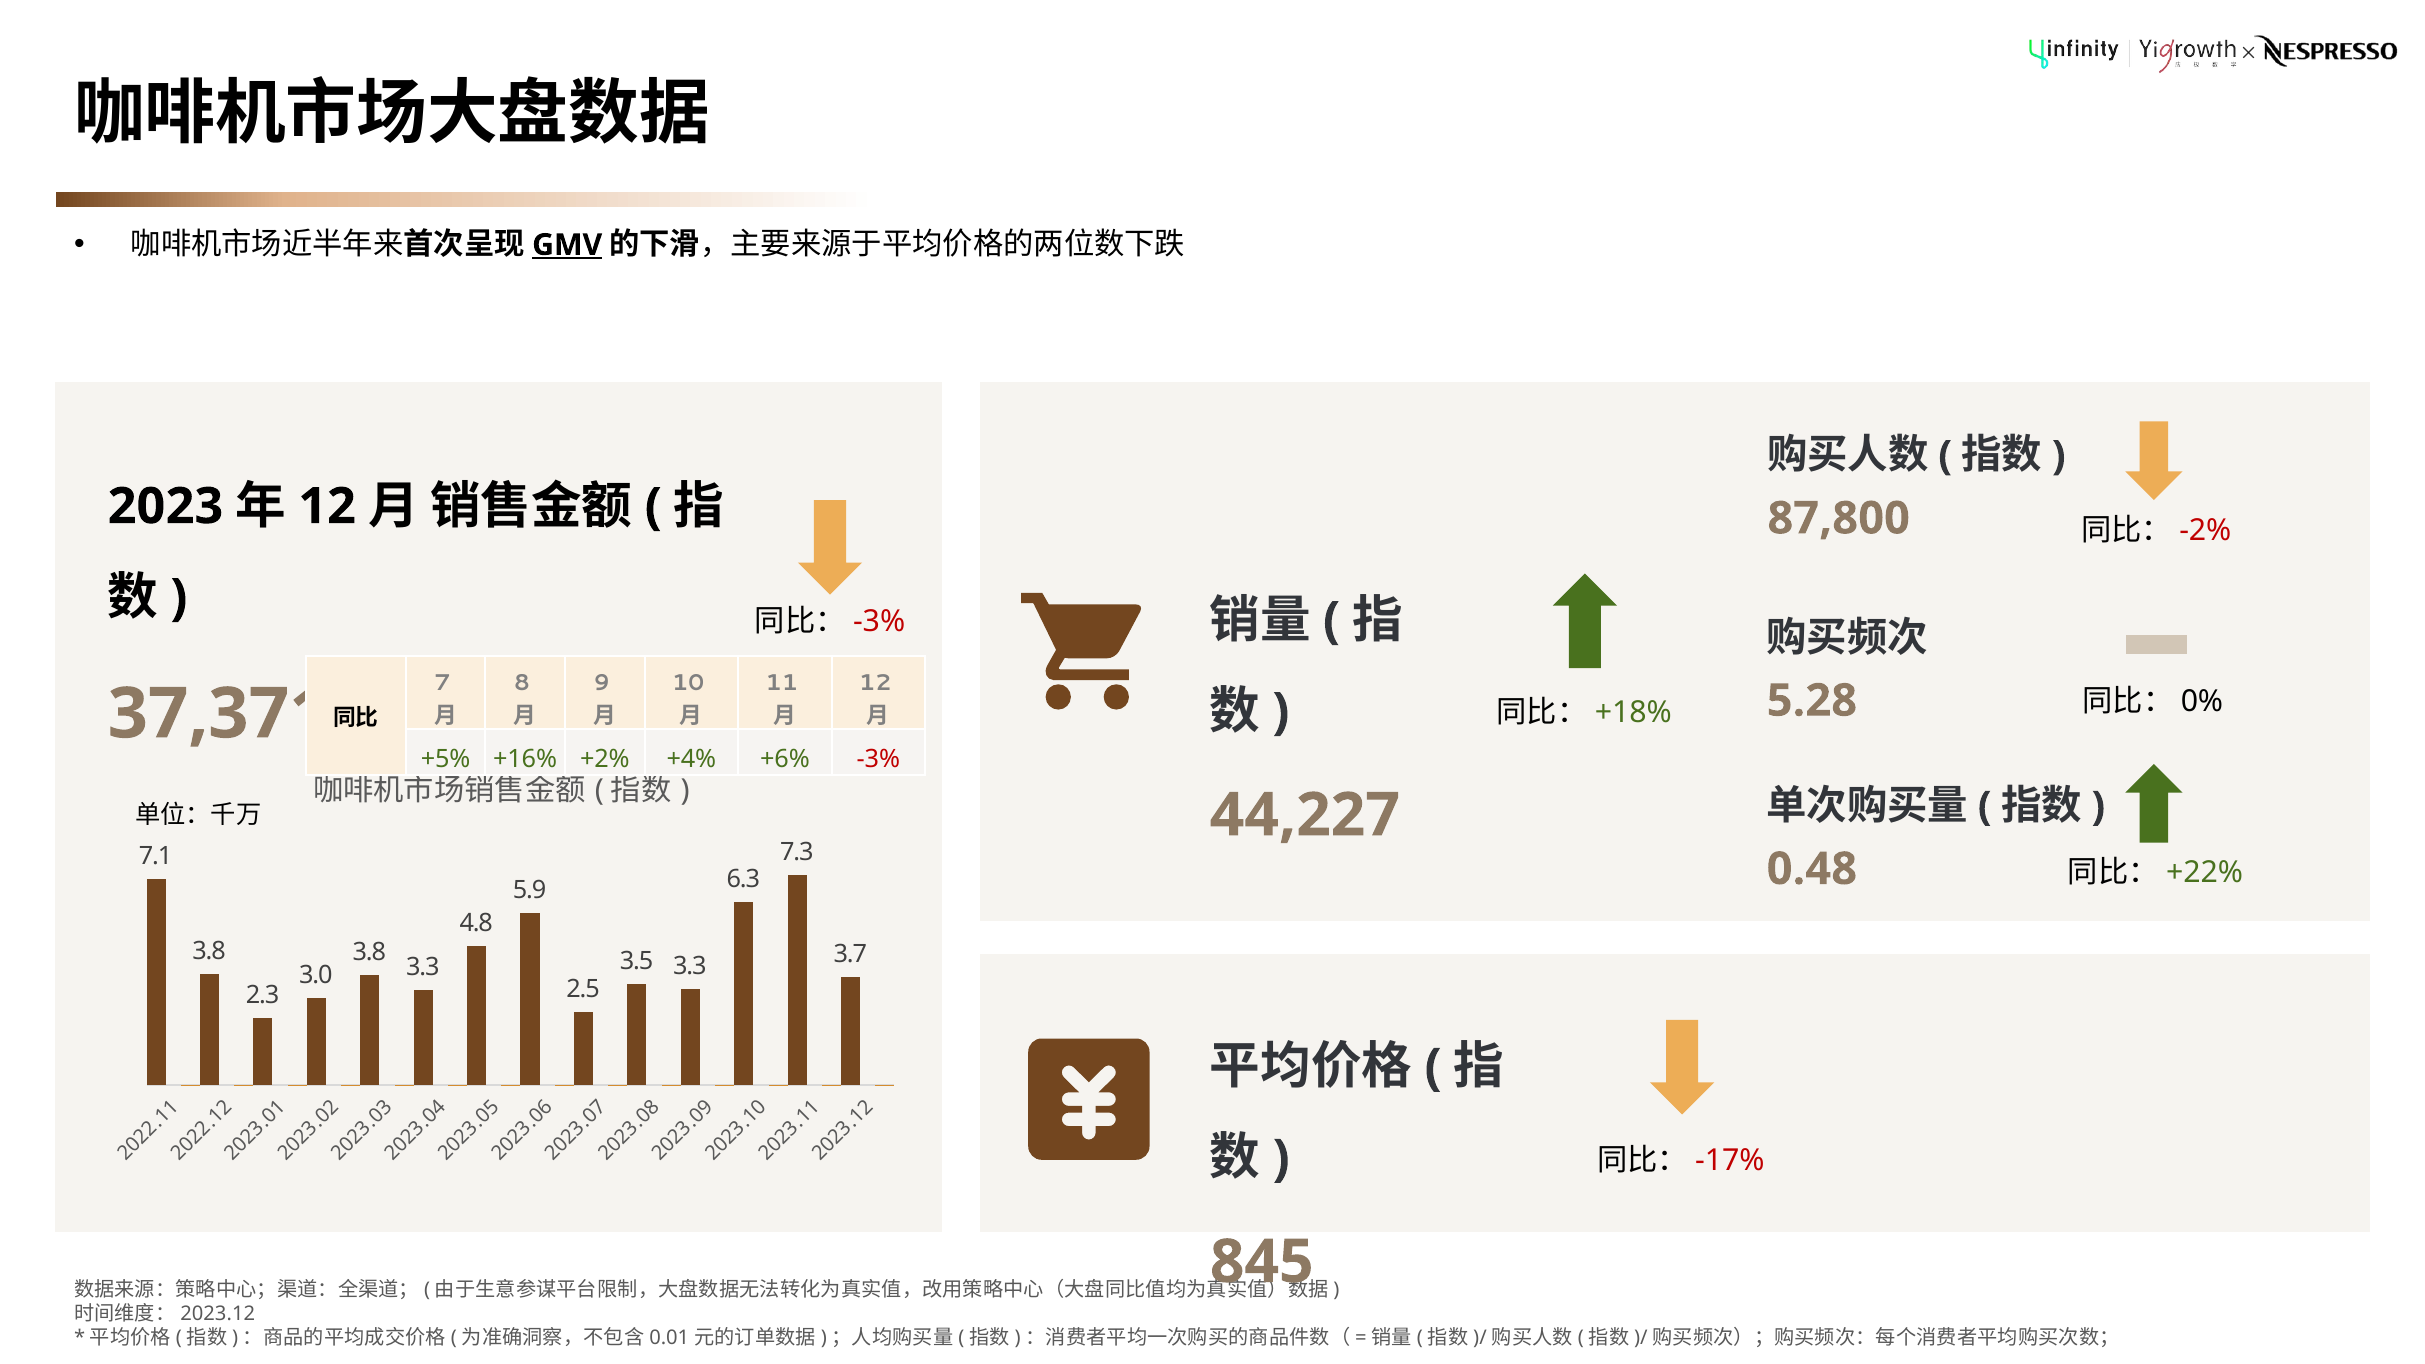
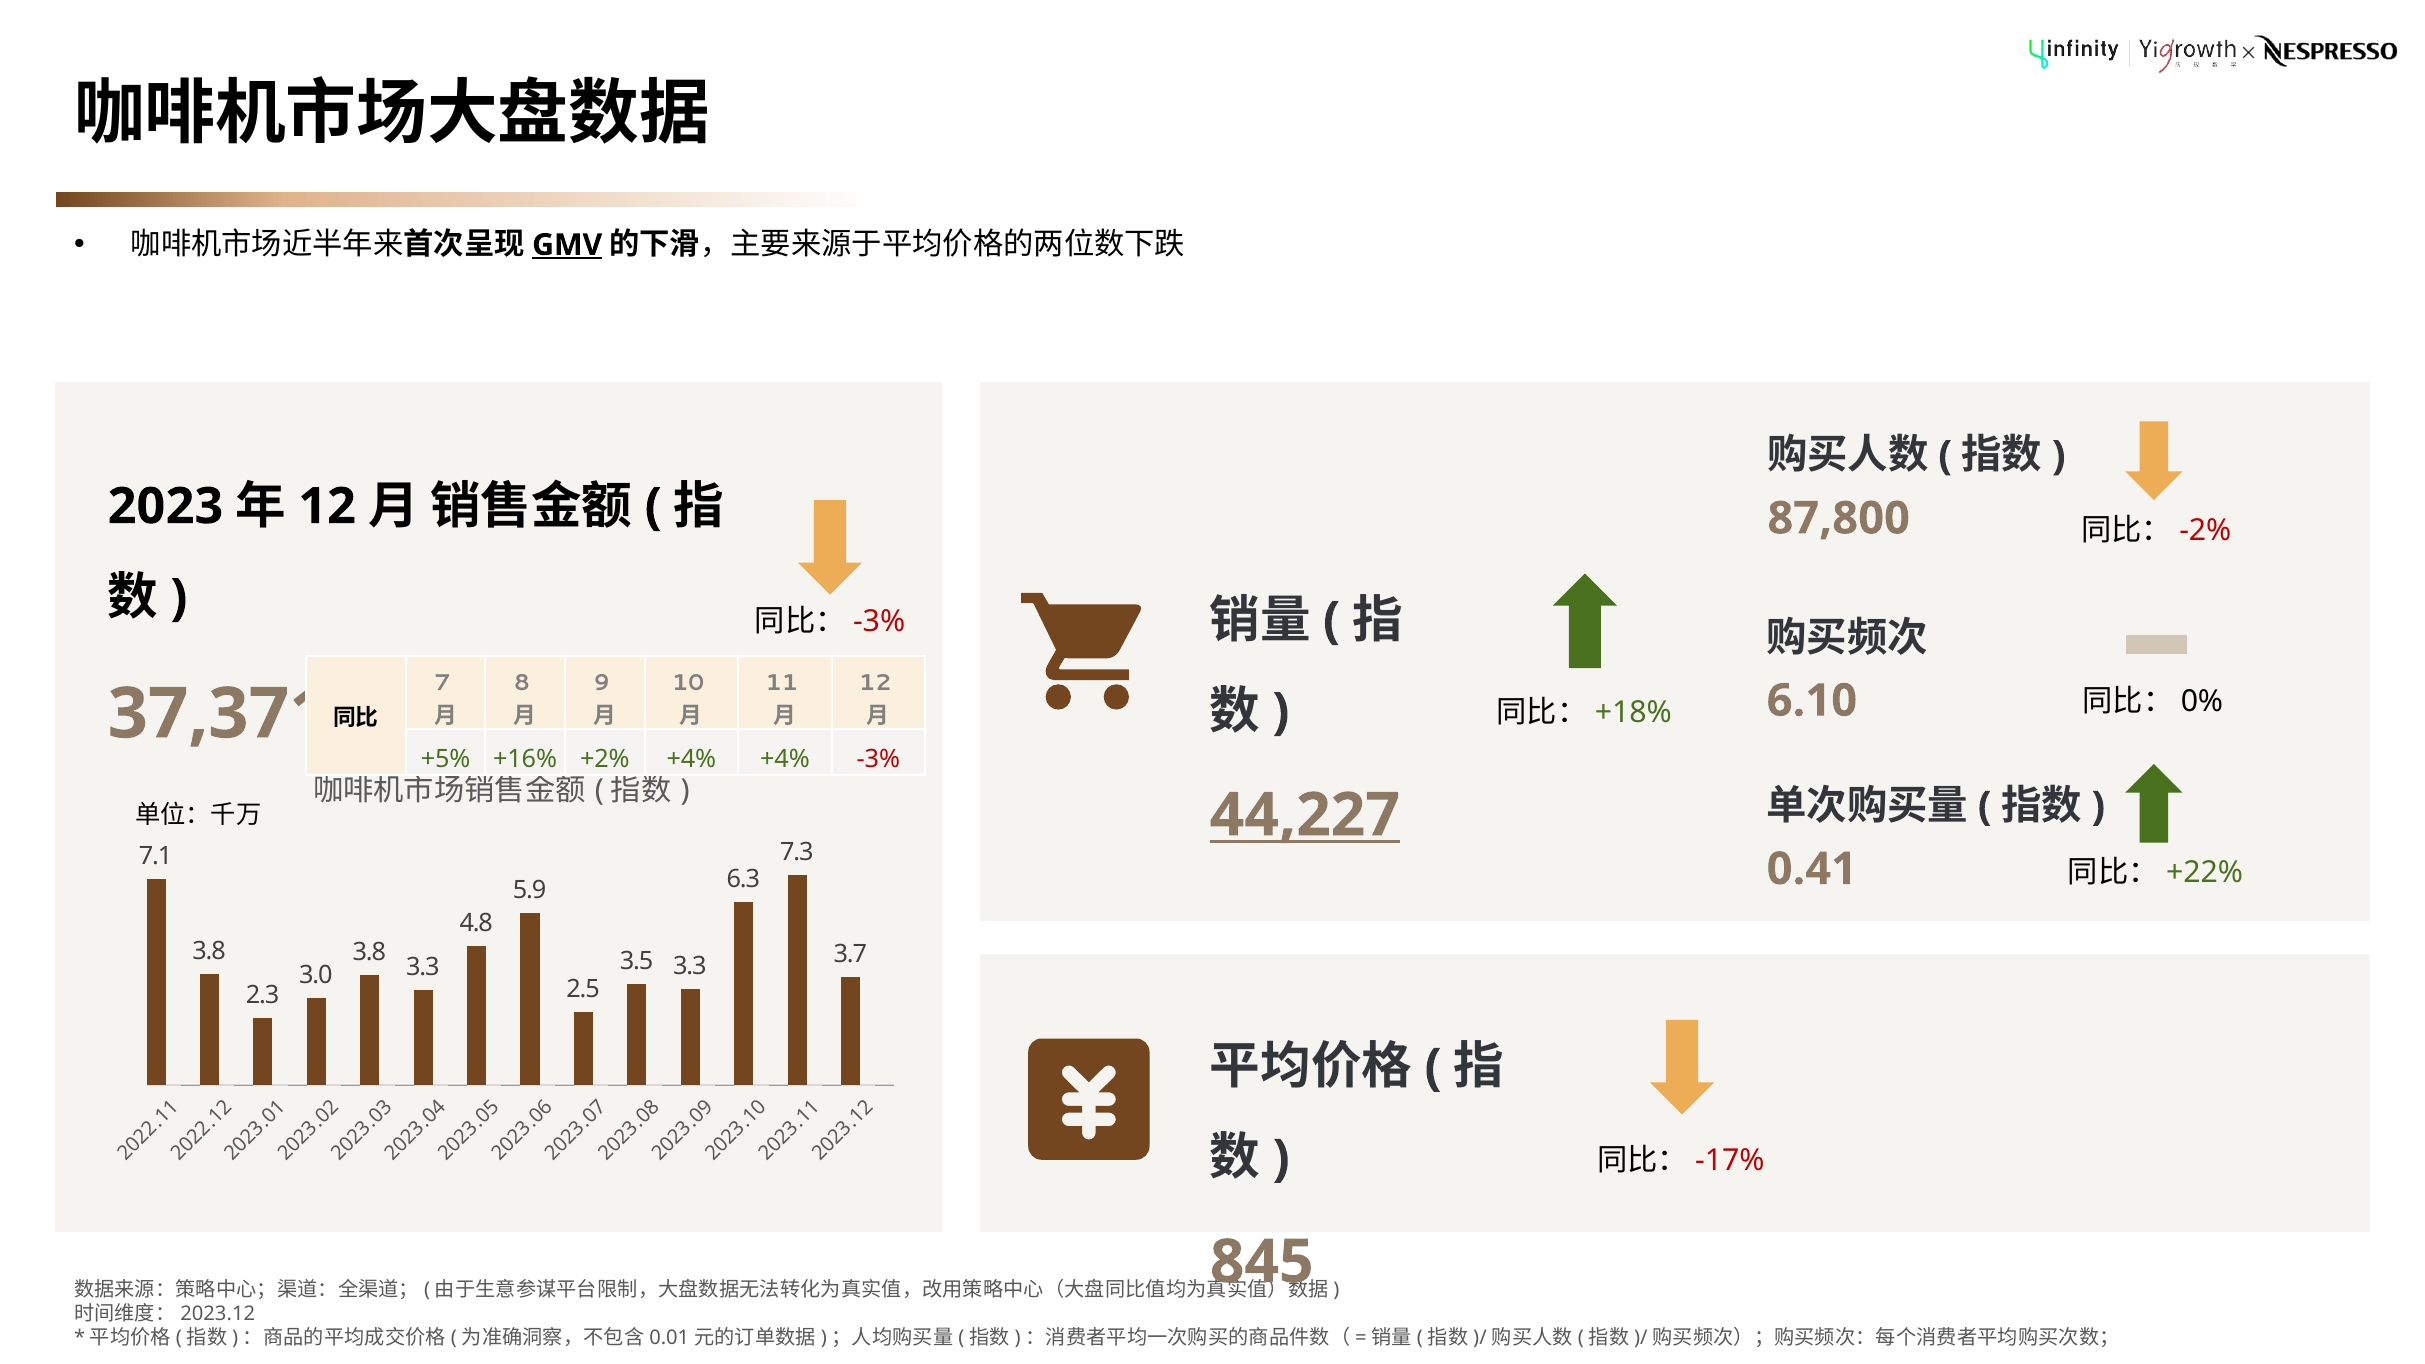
5.28: 5.28 -> 6.10 (1812, 701)
+4% +6%: +6% -> +4% (785, 759)
44,227 underline: none -> present (1305, 815)
0.48: 0.48 -> 0.41 (1812, 869)
